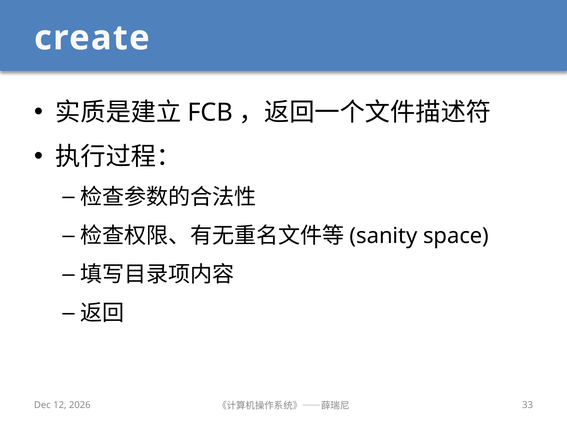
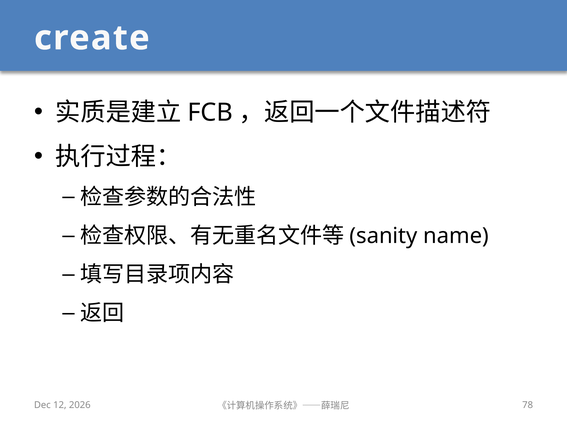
space: space -> name (456, 236)
33: 33 -> 78 (528, 405)
